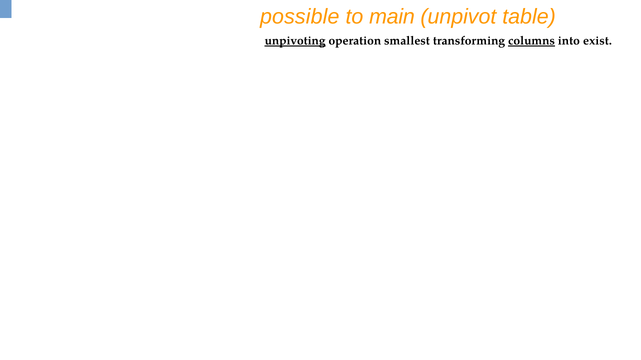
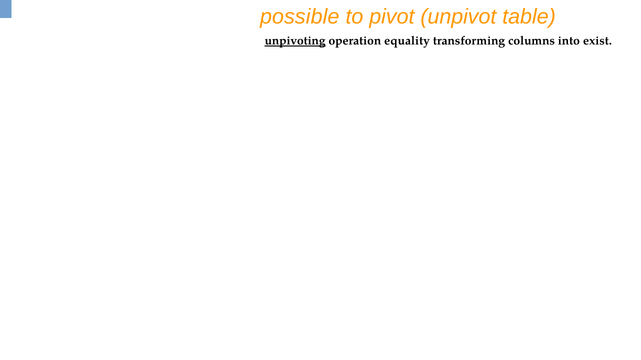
main: main -> pivot (392, 17)
smallest: smallest -> equality (407, 41)
columns underline: present -> none (531, 41)
